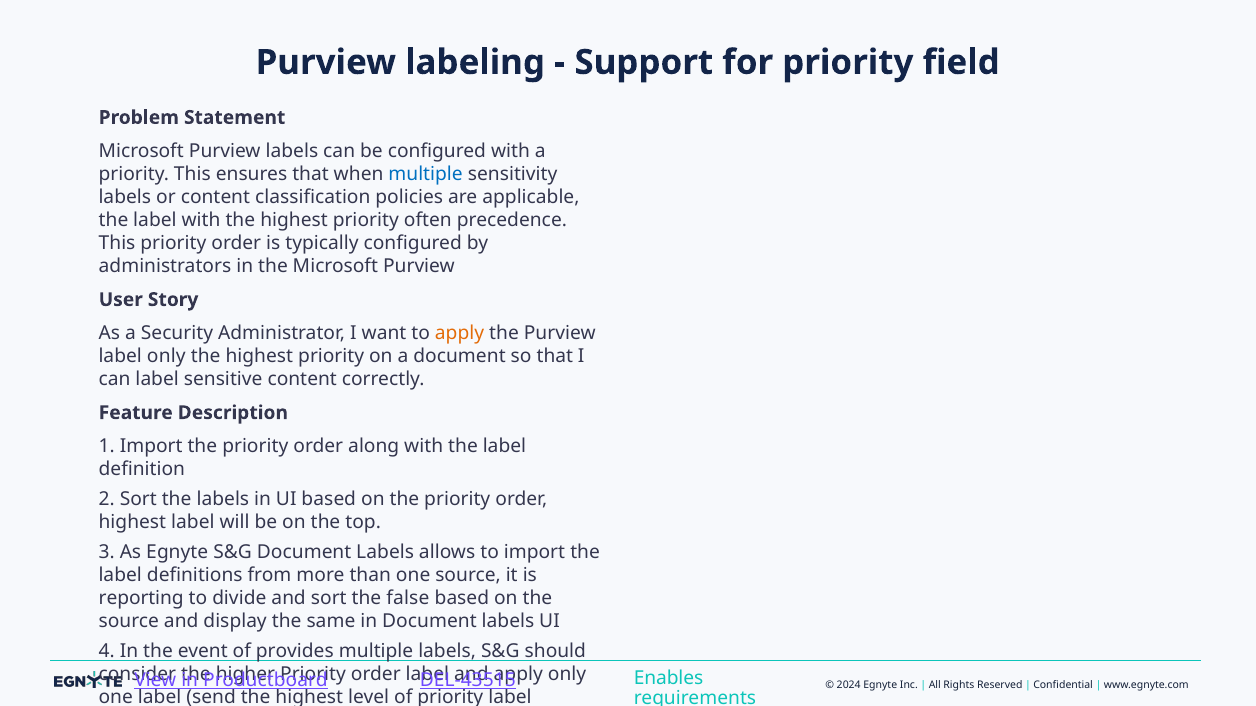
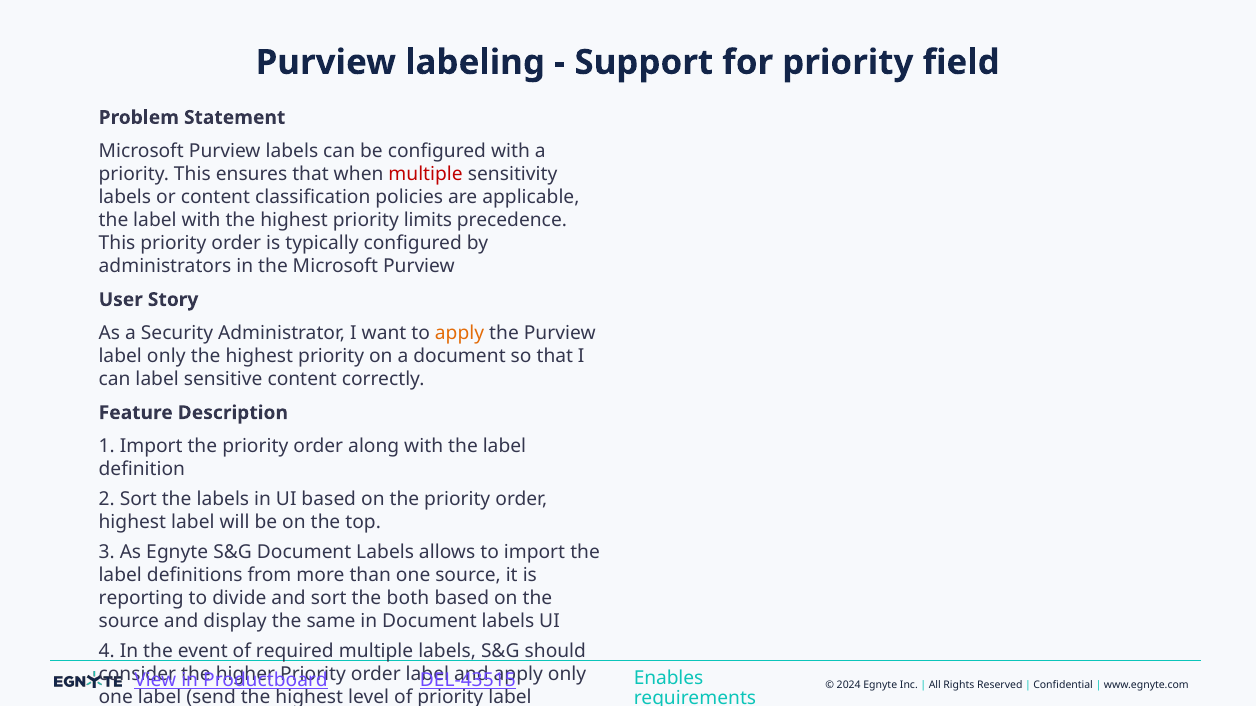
multiple colour: blue -> red (426, 174)
often: often -> limits (428, 220)
false: false -> both (408, 599)
provides: provides -> required (295, 652)
